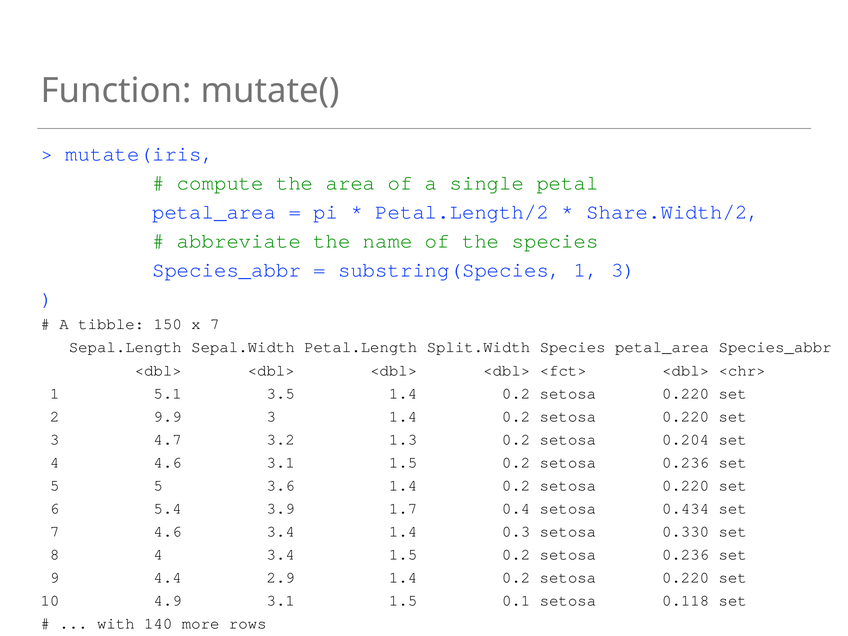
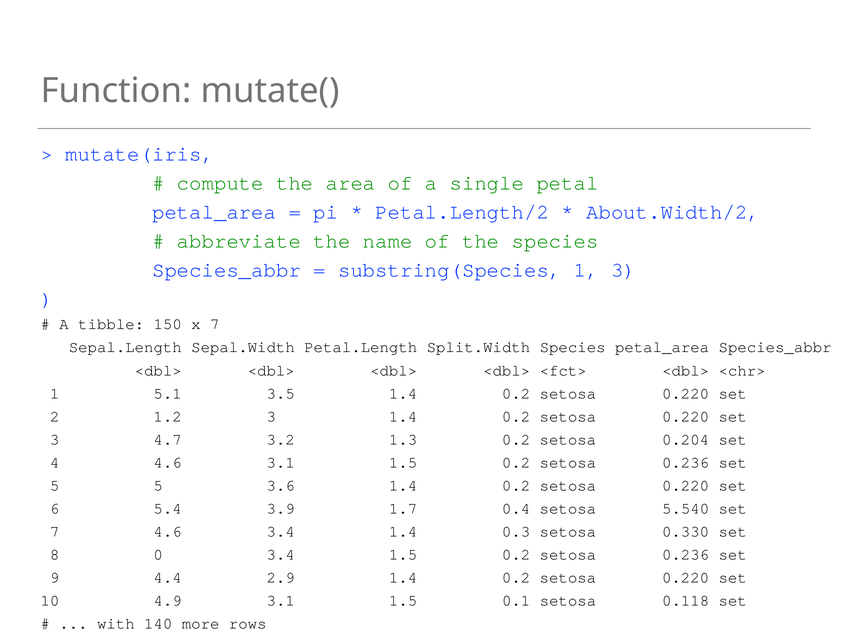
Share.Width/2: Share.Width/2 -> About.Width/2 (673, 212)
9.9: 9.9 -> 1.2 (168, 416)
0.434: 0.434 -> 5.540 (686, 508)
8 4: 4 -> 0 (158, 554)
